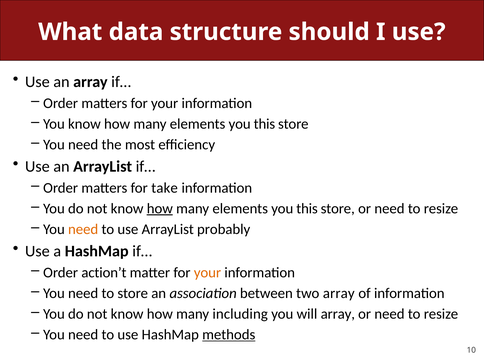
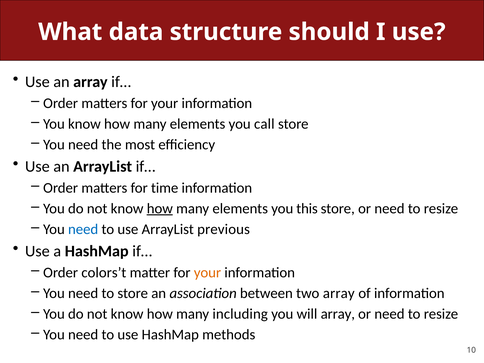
this: this -> call (264, 124)
take: take -> time (165, 188)
need colour: orange -> blue (83, 229)
probably: probably -> previous (224, 229)
action’t: action’t -> colors’t (104, 273)
methods underline: present -> none (229, 335)
